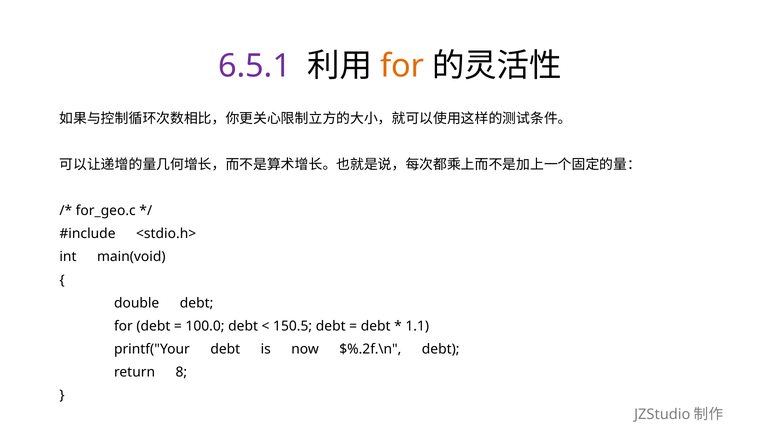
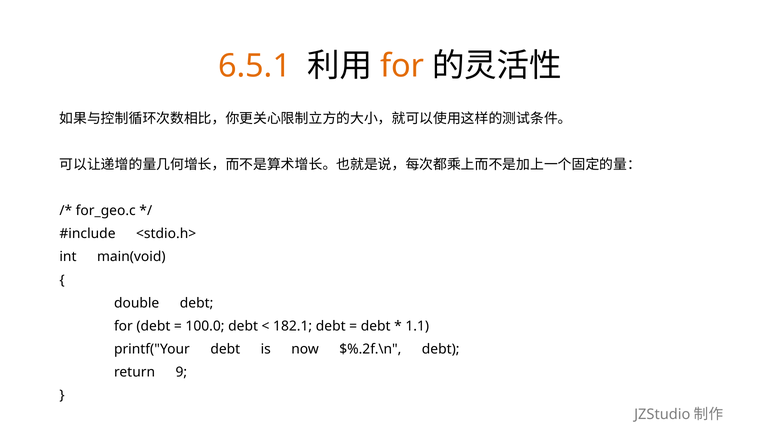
6.5.1 colour: purple -> orange (255, 66)
150.5: 150.5 -> 182.1 (293, 326)
8: 8 -> 9 (181, 372)
